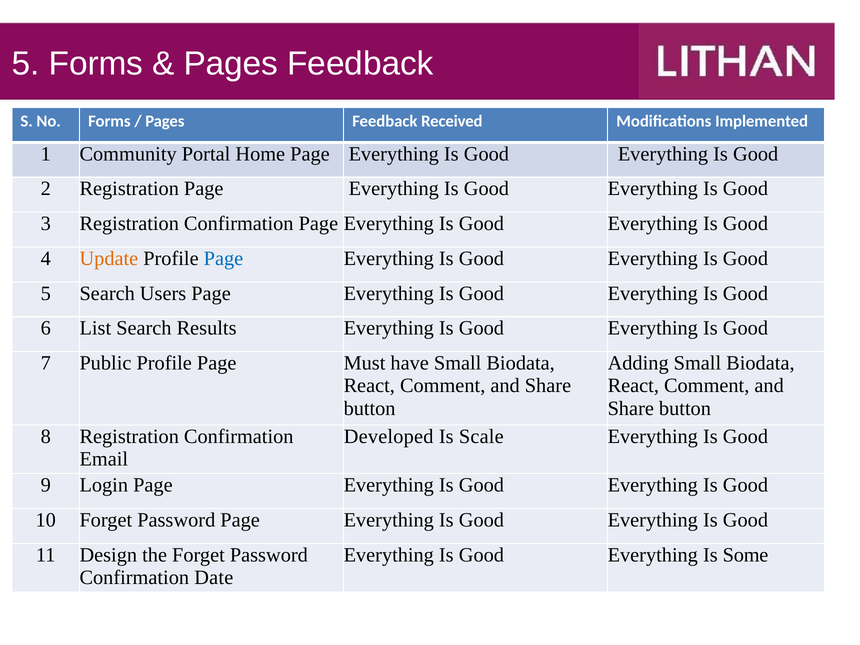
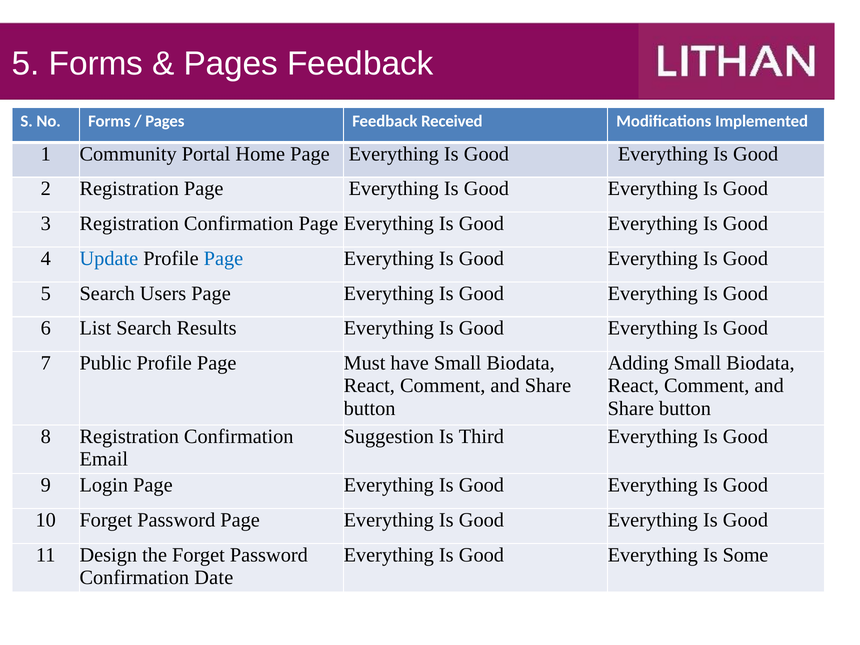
Update colour: orange -> blue (109, 259)
Developed: Developed -> Suggestion (389, 436)
Scale: Scale -> Third (481, 436)
